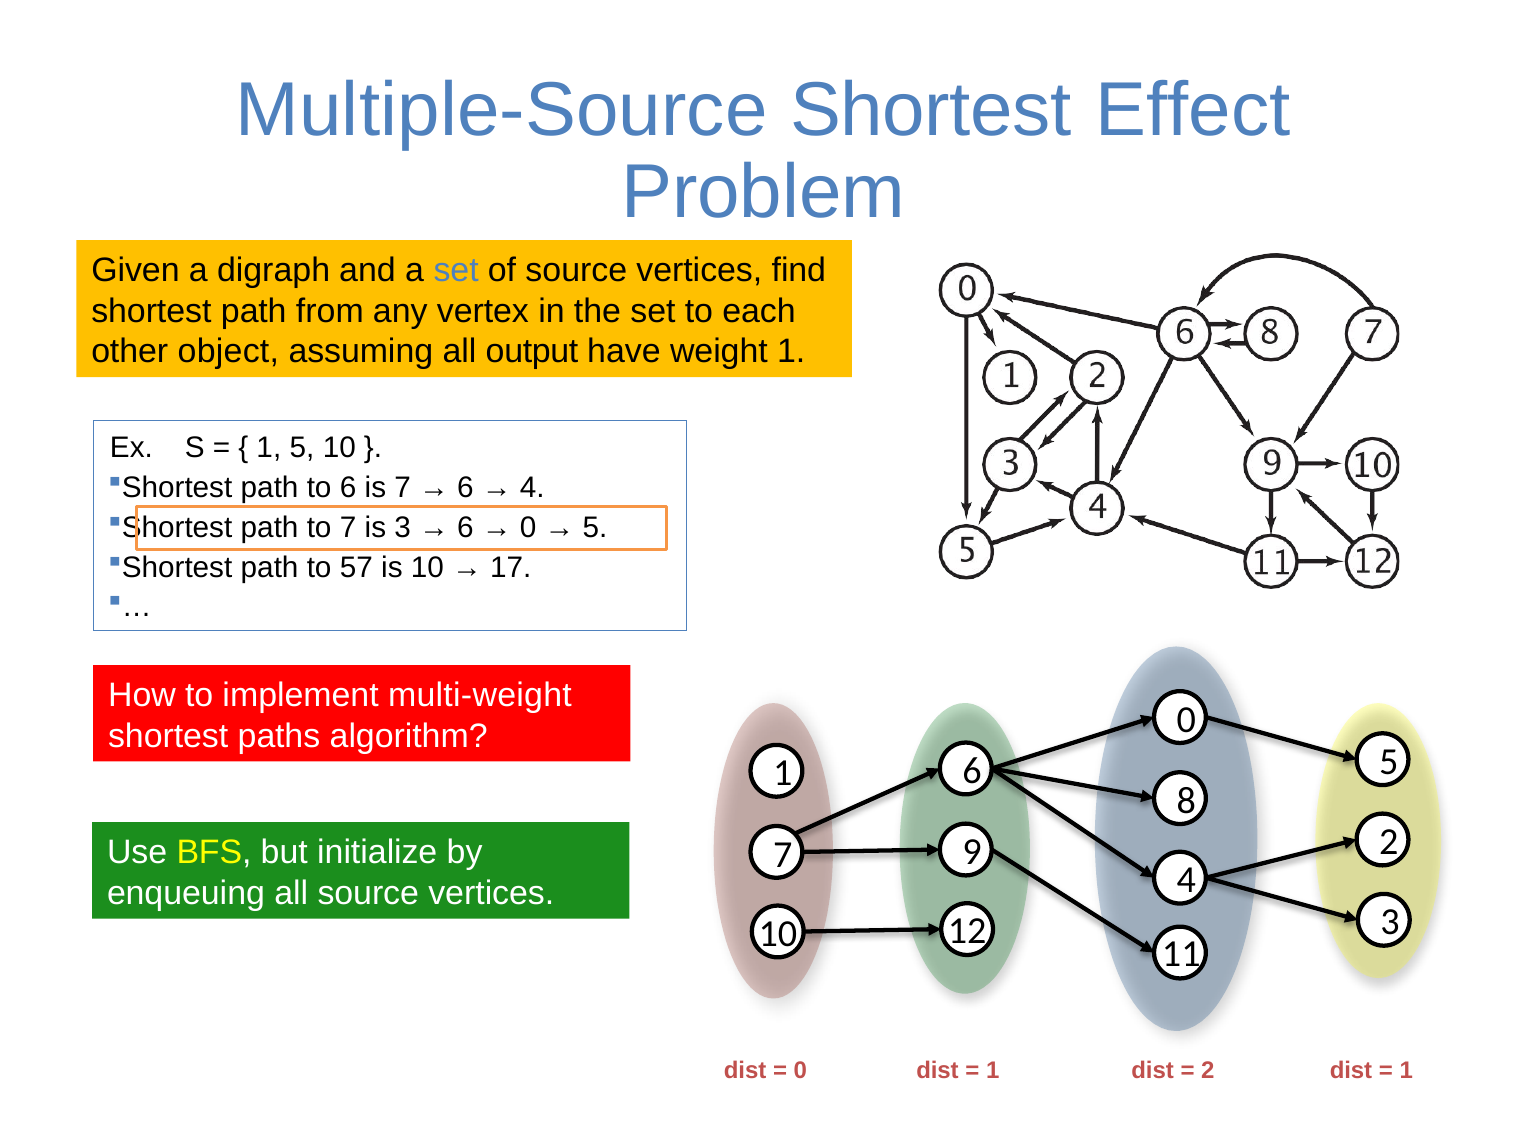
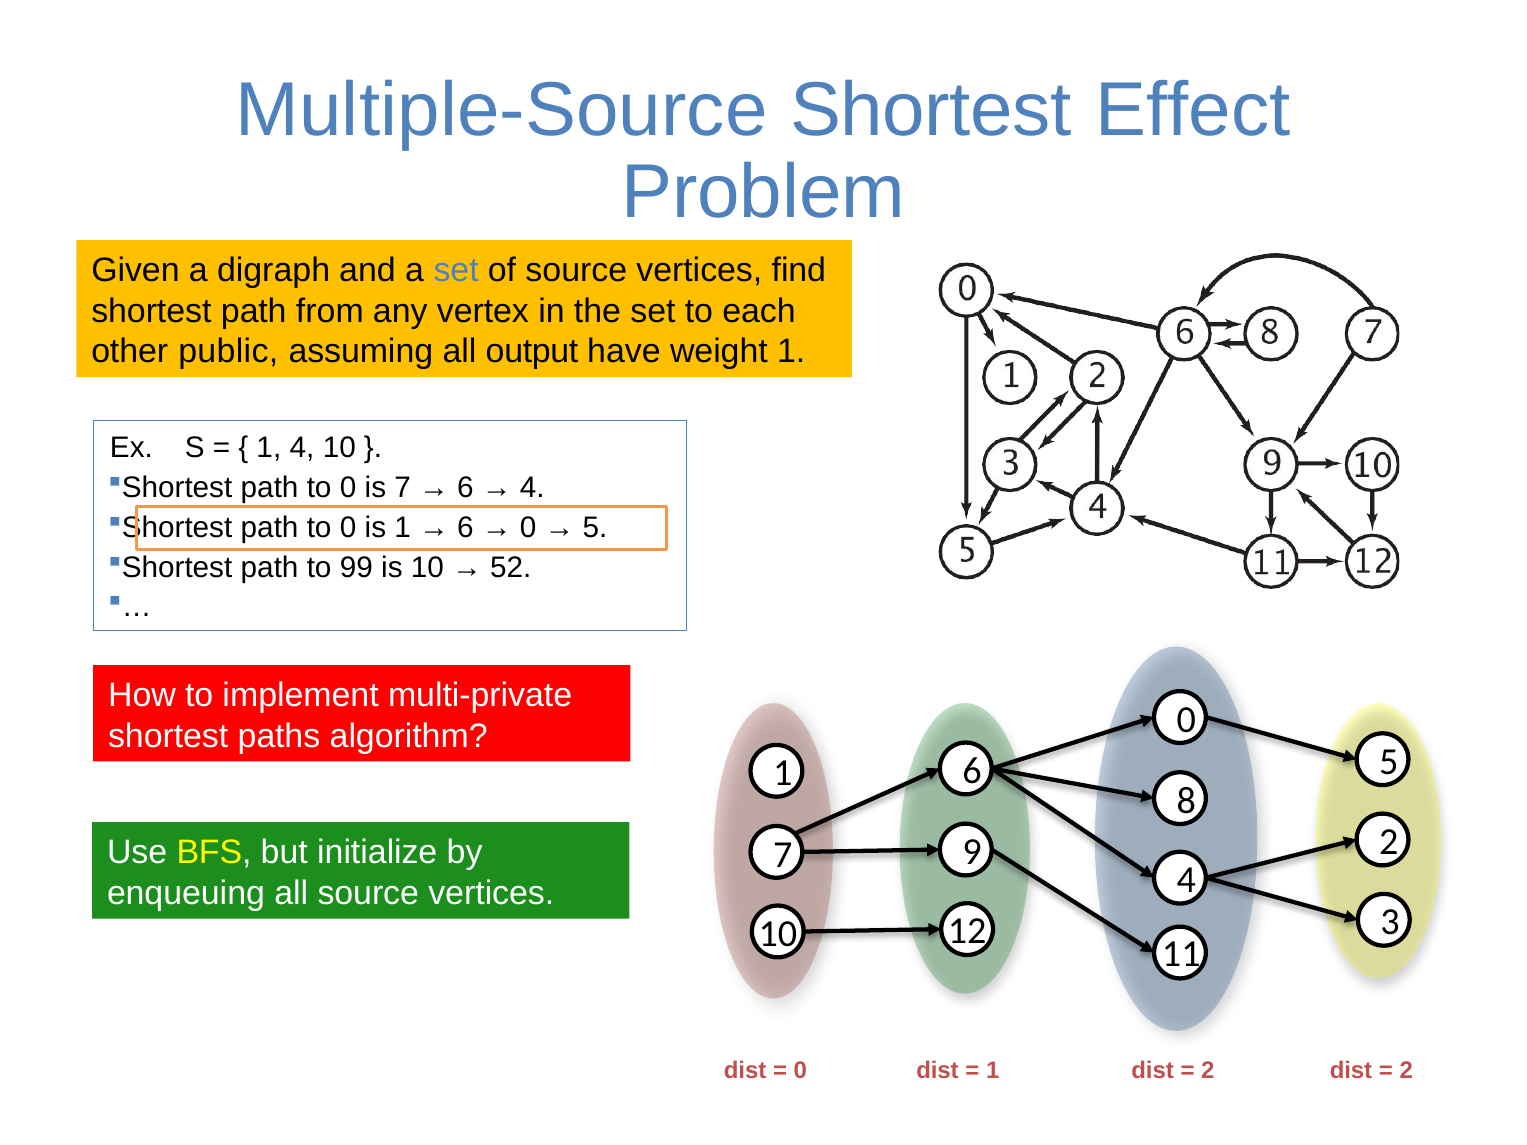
object: object -> public (228, 352)
1 5: 5 -> 4 (302, 448)
6: 6 -> 0 (348, 488)
7: 7 -> 0 (348, 527)
is 3: 3 -> 1 (403, 527)
57: 57 -> 99 (356, 567)
17: 17 -> 52 (511, 567)
multi-weight: multi-weight -> multi-private (480, 696)
1: 1 -> 2 (1406, 1070)
